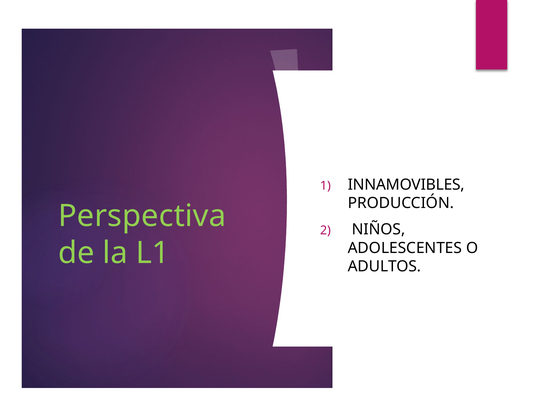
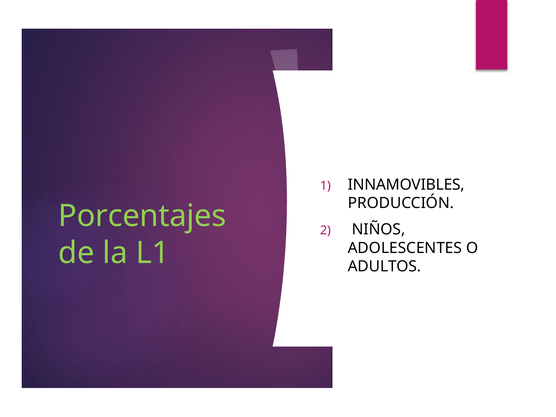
Perspectiva: Perspectiva -> Porcentajes (142, 216)
